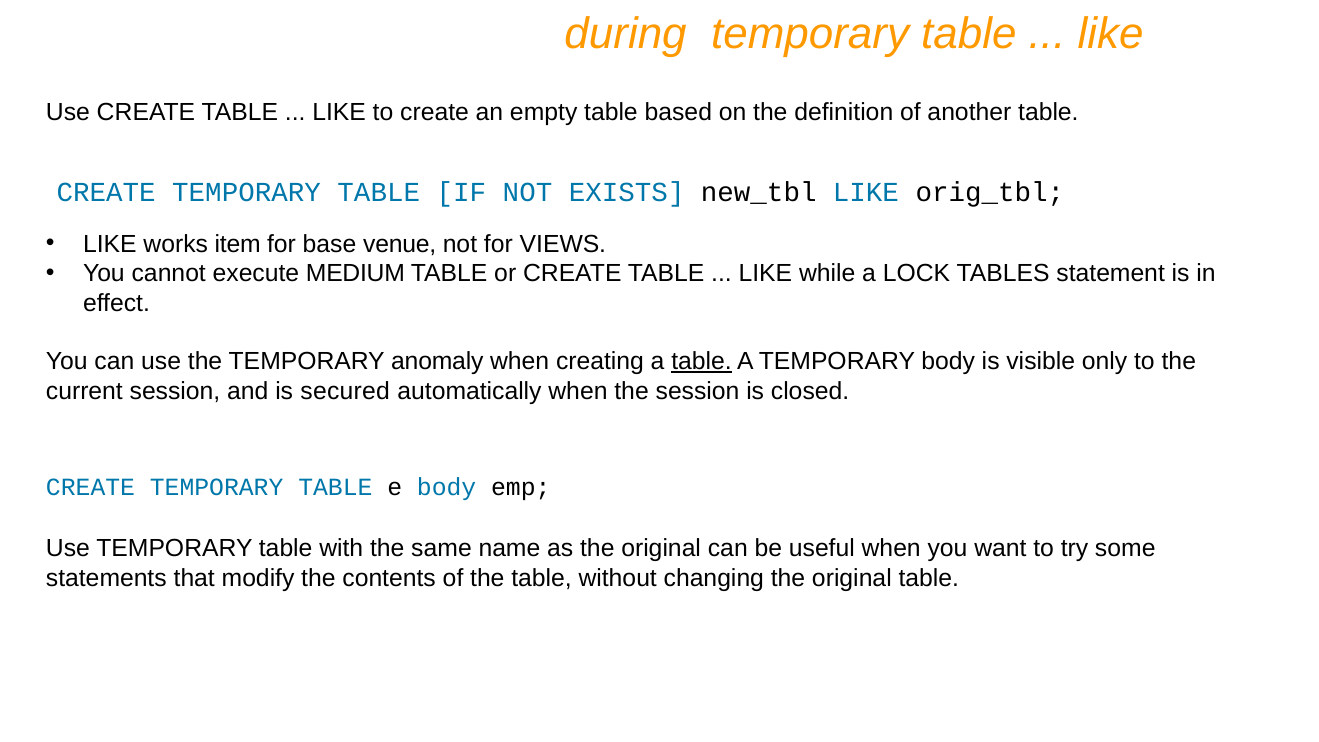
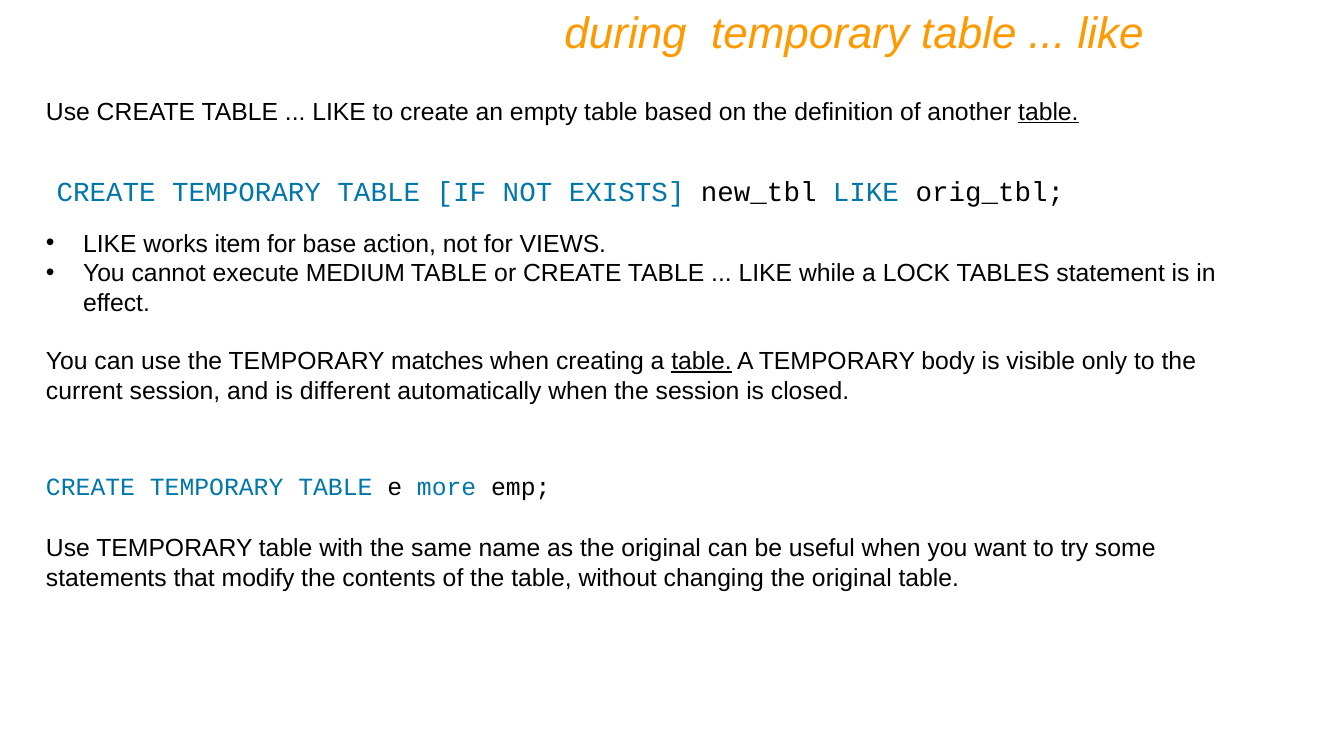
table underline: none -> present (1048, 112)
venue: venue -> action (400, 244)
anomaly: anomaly -> matches (437, 361)
secured: secured -> different (345, 391)
e body: body -> more (447, 488)
